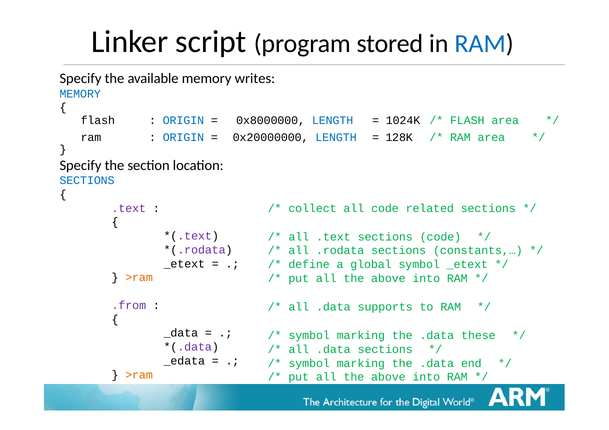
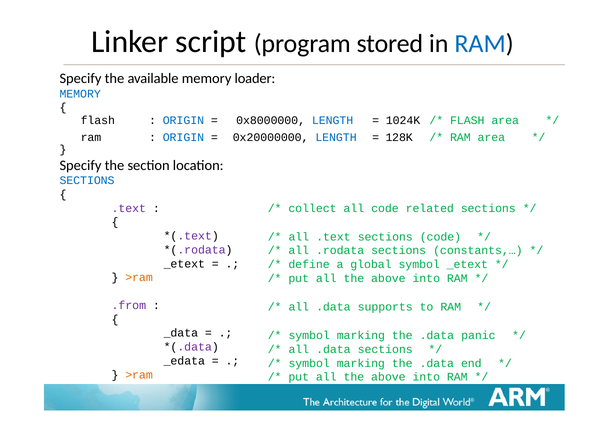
writes: writes -> loader (255, 79)
these: these -> panic (478, 336)
